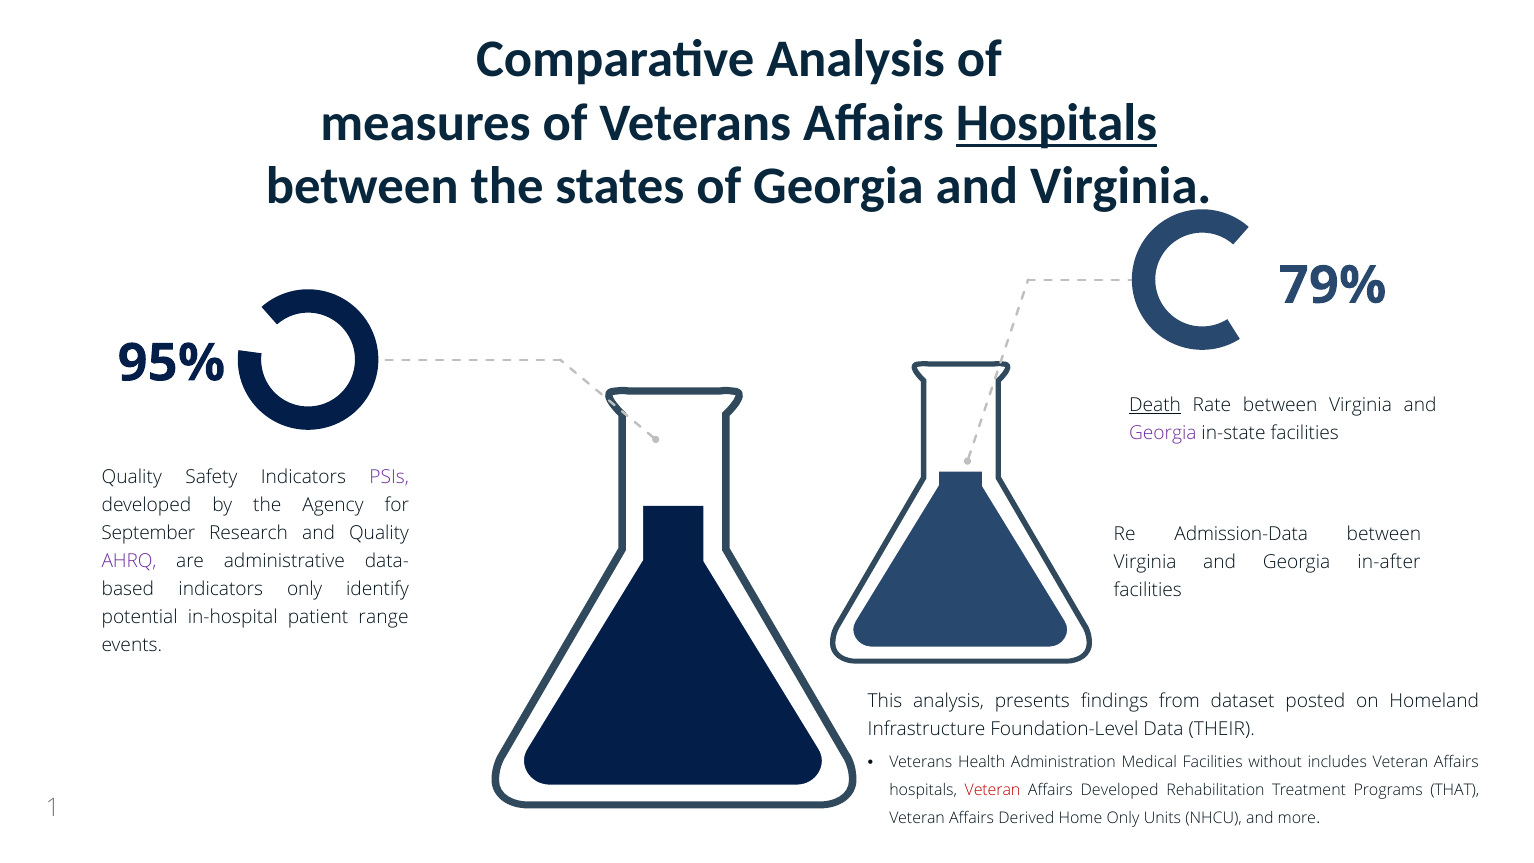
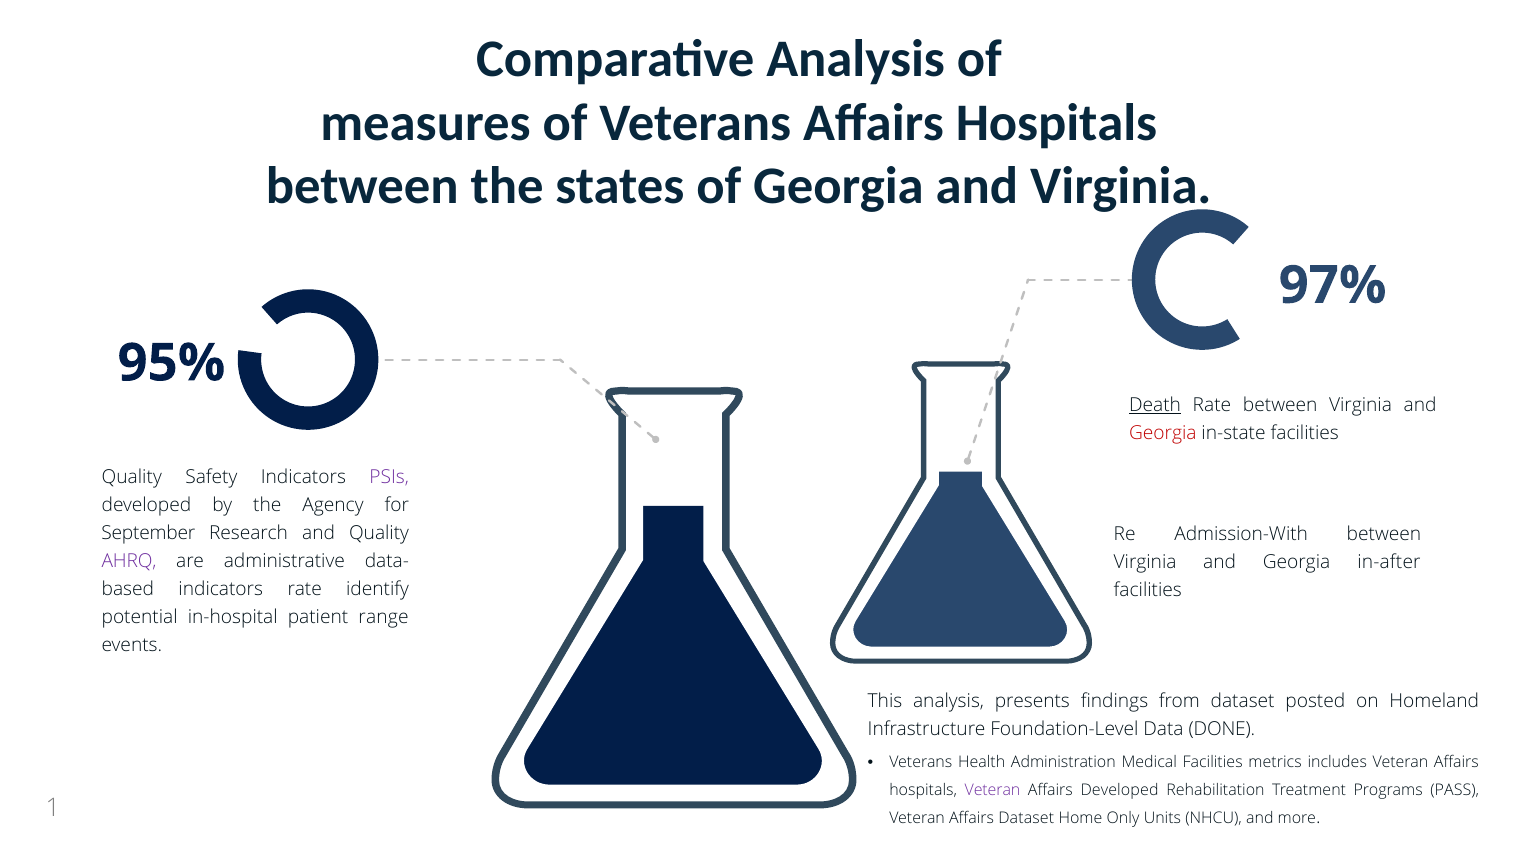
Hospitals underline: present -> none (1056, 123)
79%: 79% -> 97% (1333, 285)
Georgia colour: purple -> red (1163, 433)
Admission-Data: Admission-Data -> Admission-With (1241, 535)
indicators only: only -> rate (305, 589)
THEIR: THEIR -> DONE (1222, 729)
without: without -> metrics (1275, 763)
Veteran colour: red -> purple (992, 791)
THAT: THAT -> PASS (1455, 791)
Affairs Derived: Derived -> Dataset (1026, 818)
